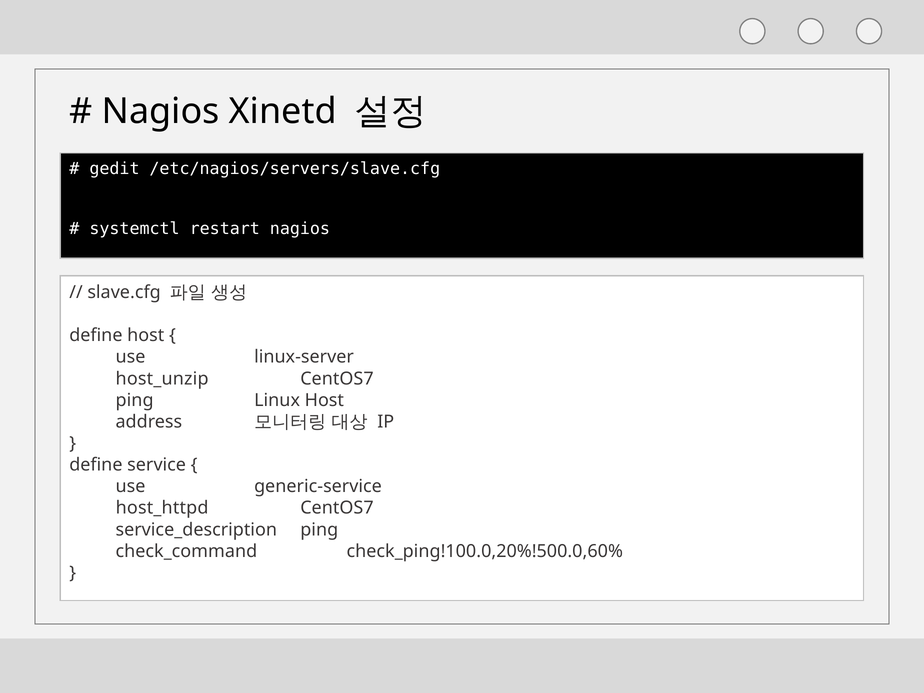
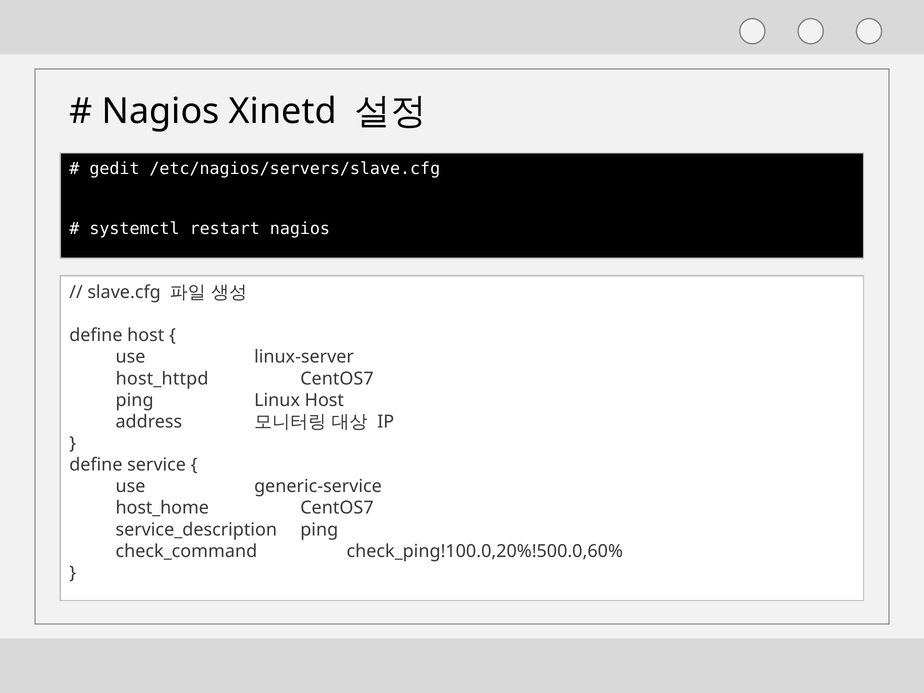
host_unzip: host_unzip -> host_httpd (162, 379)
host_httpd: host_httpd -> host_home (162, 508)
